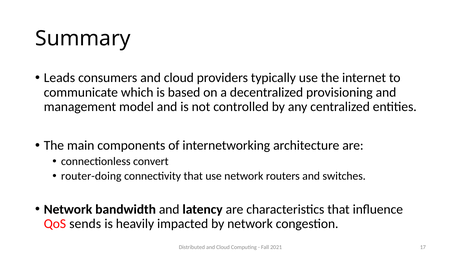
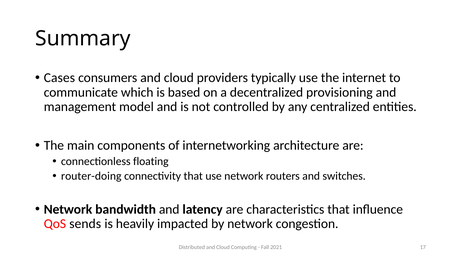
Leads: Leads -> Cases (59, 78)
convert: convert -> floating (151, 162)
